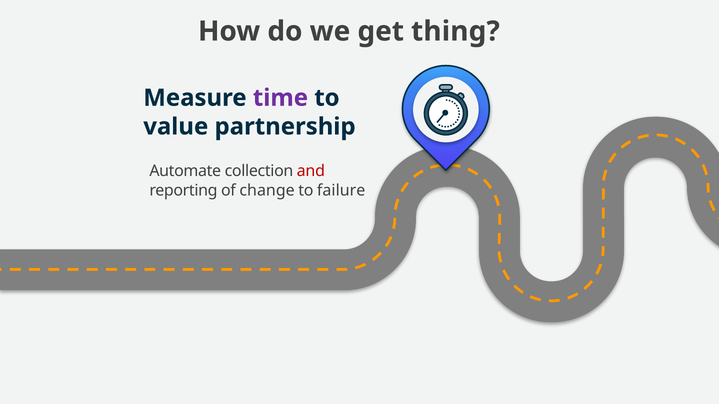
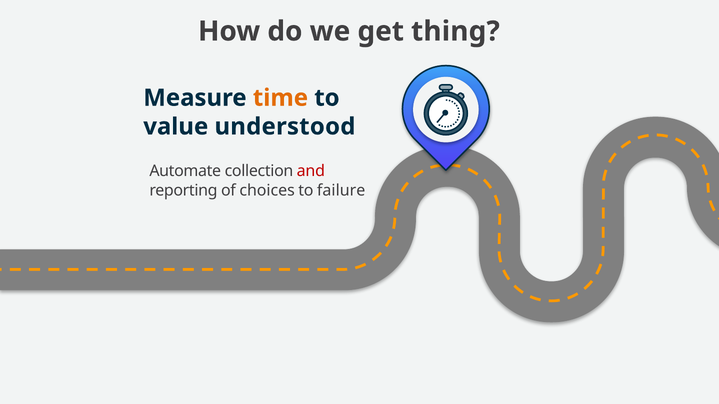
time colour: purple -> orange (280, 98)
partnership: partnership -> understood (285, 127)
change: change -> choices (267, 191)
